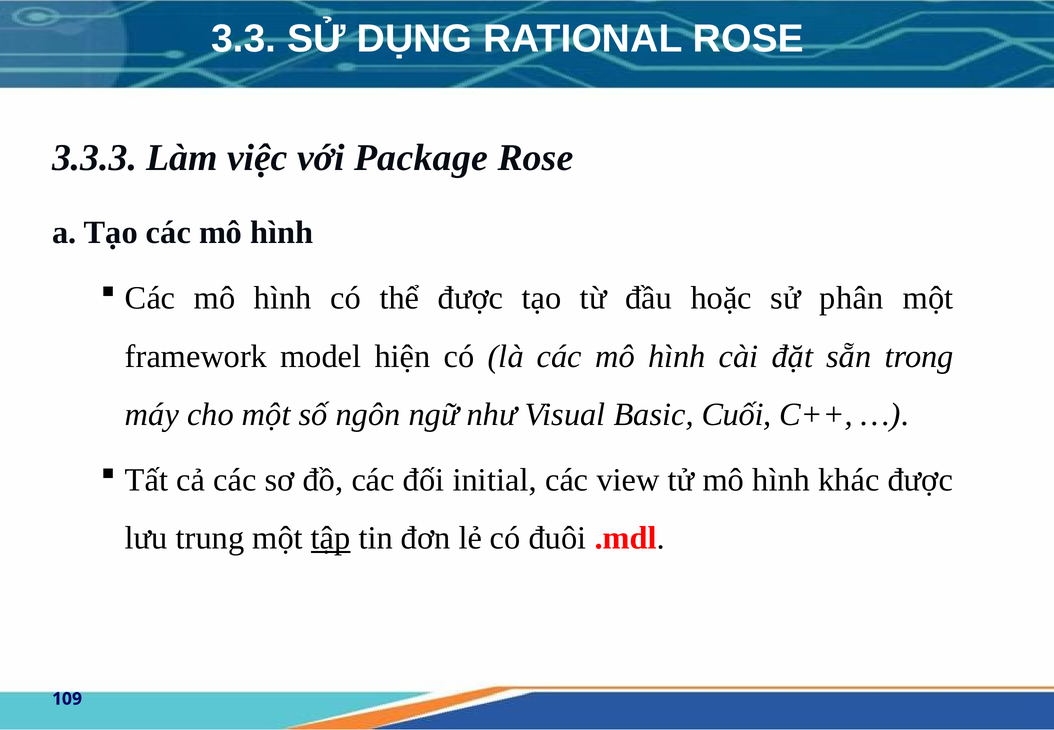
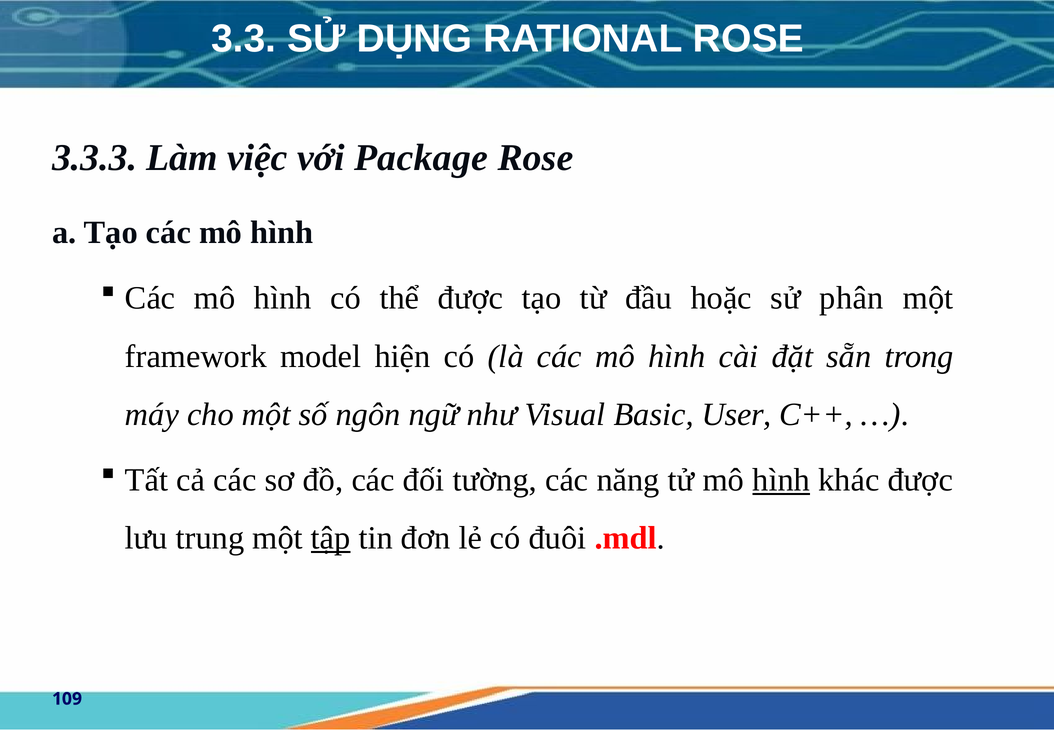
Cuối: Cuối -> User (737, 415)
initial: initial -> tường (495, 480)
view: view -> năng (628, 480)
hình underline: none -> present (781, 480)
